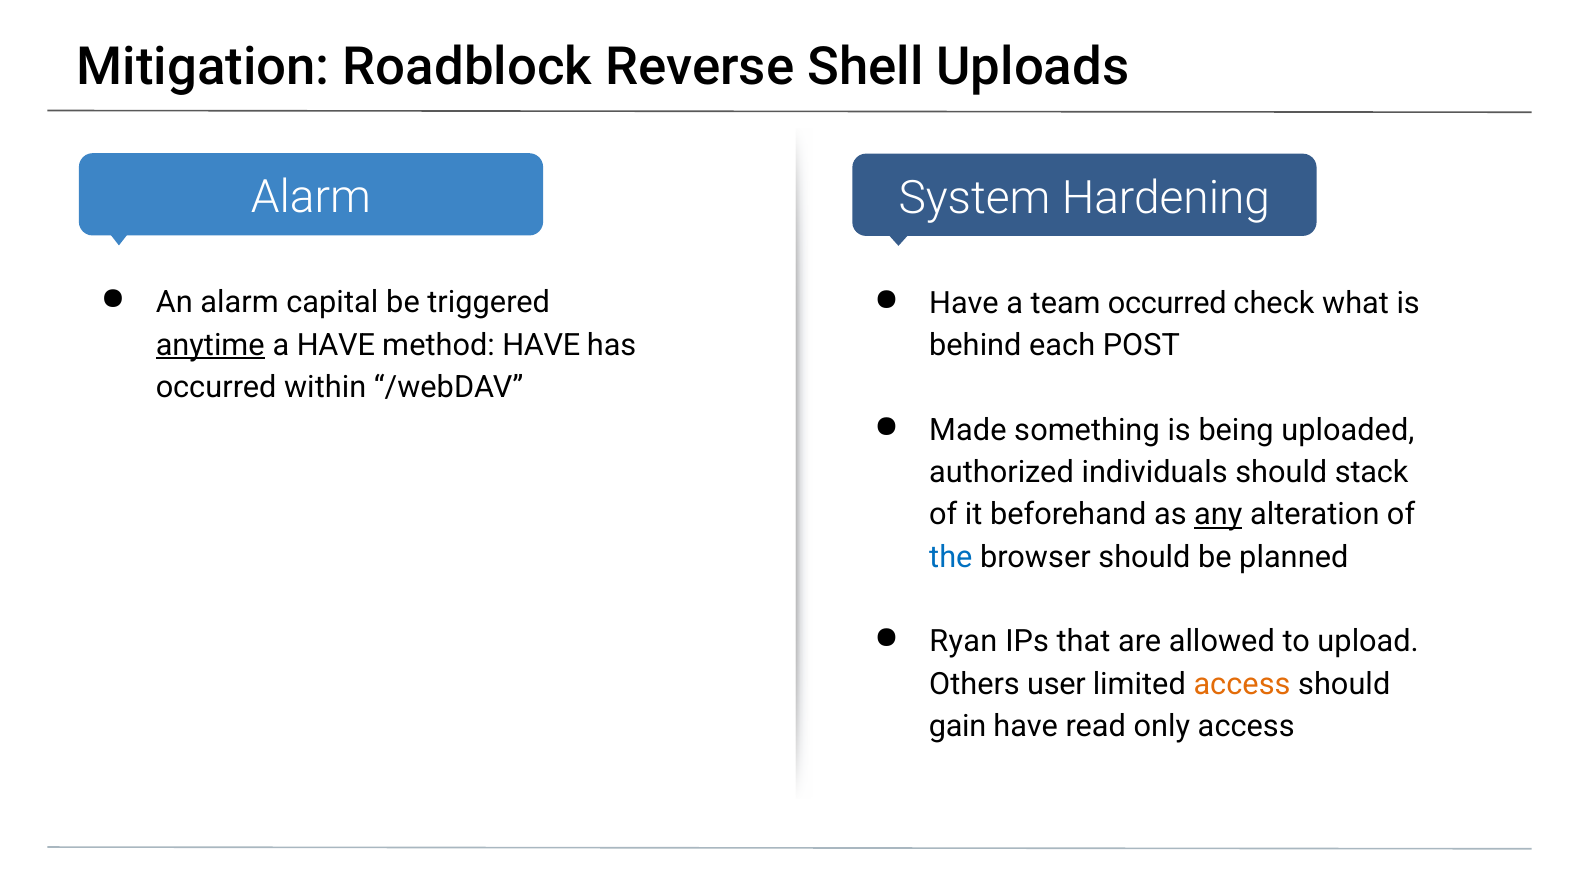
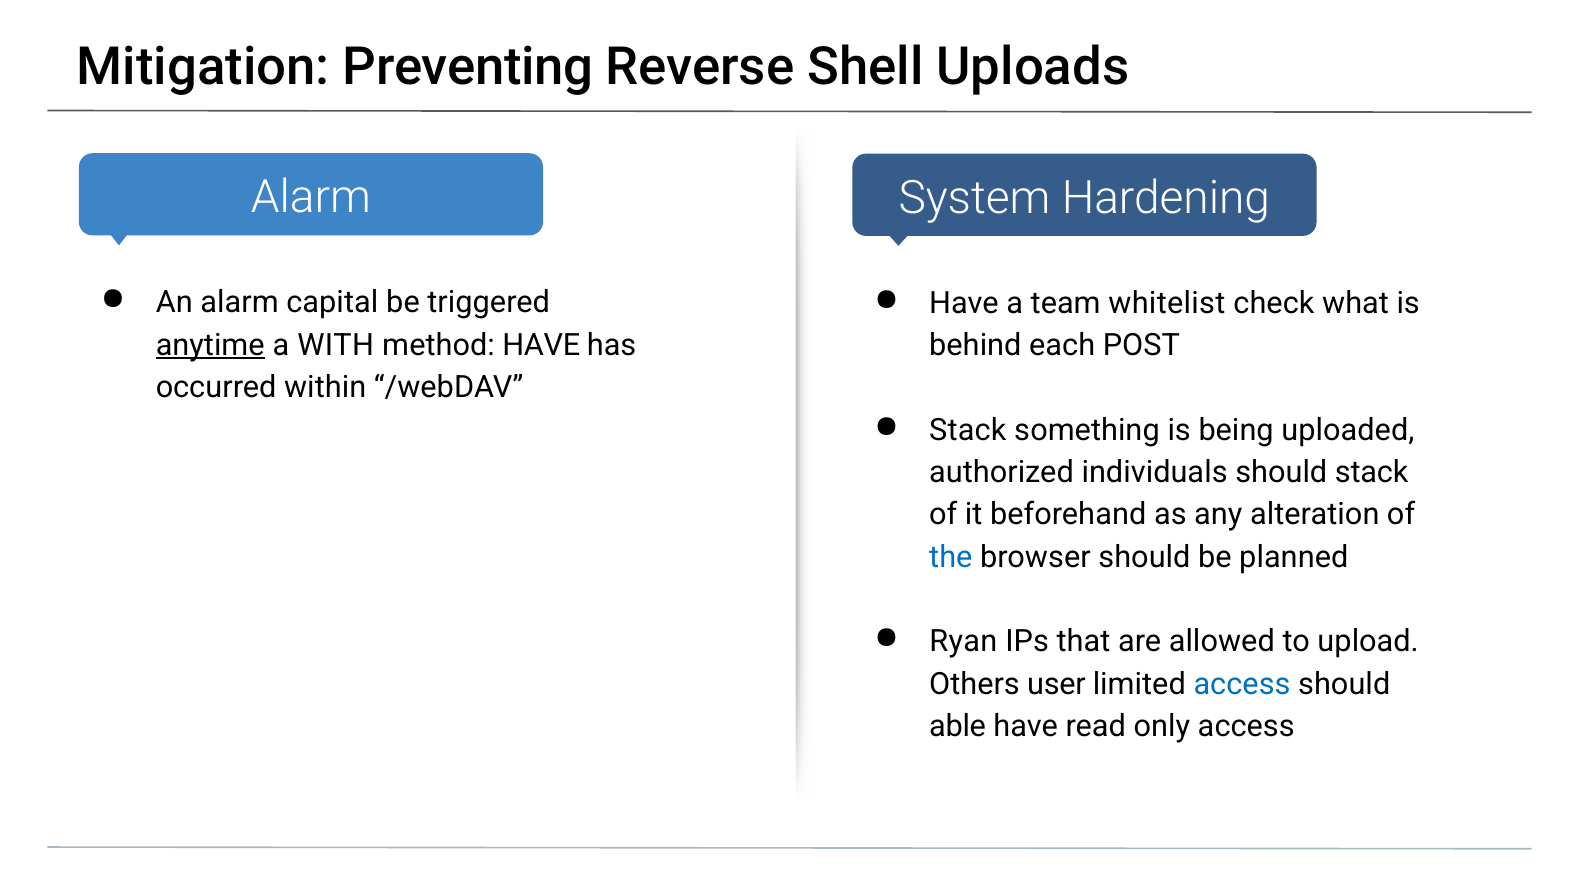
Roadblock: Roadblock -> Preventing (468, 67)
team occurred: occurred -> whitelist (1167, 303)
a HAVE: HAVE -> WITH (336, 345)
Made: Made -> Stack (968, 430)
any underline: present -> none (1218, 515)
access colour: orange -> blue (1242, 684)
gain: gain -> able (958, 727)
